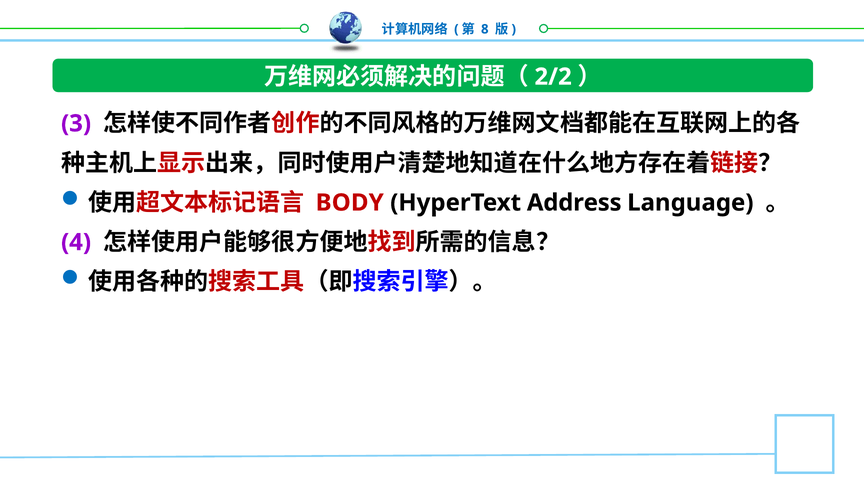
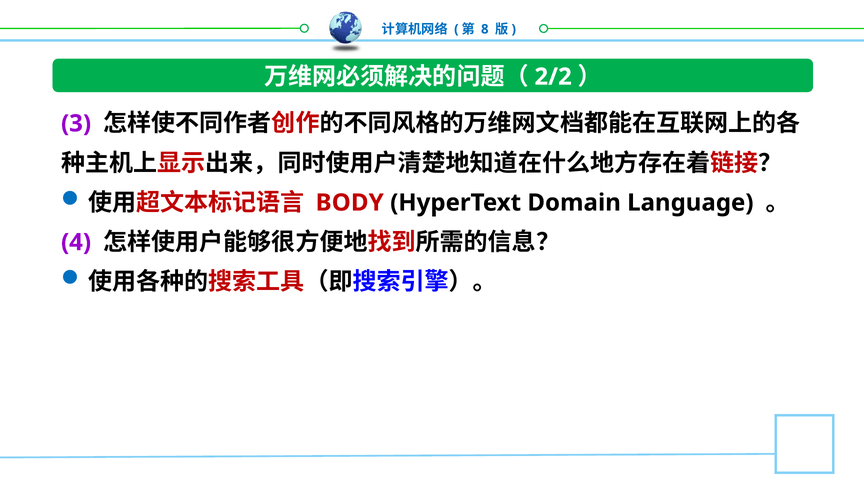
Address: Address -> Domain (574, 203)
